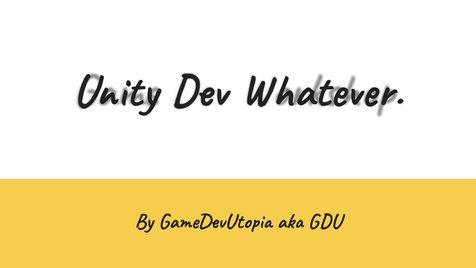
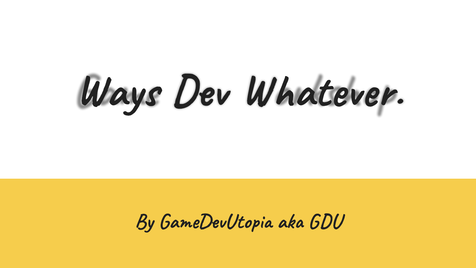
Unity: Unity -> Ways (115, 90)
